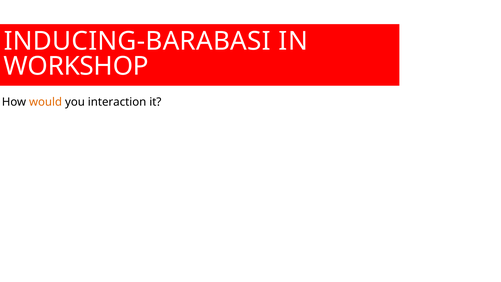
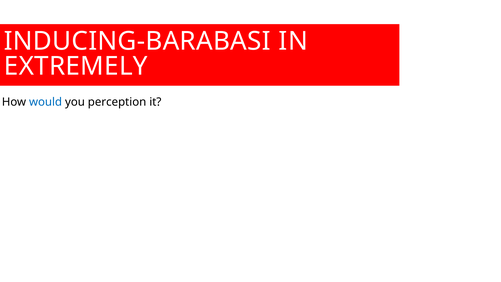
WORKSHOP: WORKSHOP -> EXTREMELY (76, 66)
would colour: orange -> blue (46, 102)
interaction: interaction -> perception (117, 102)
